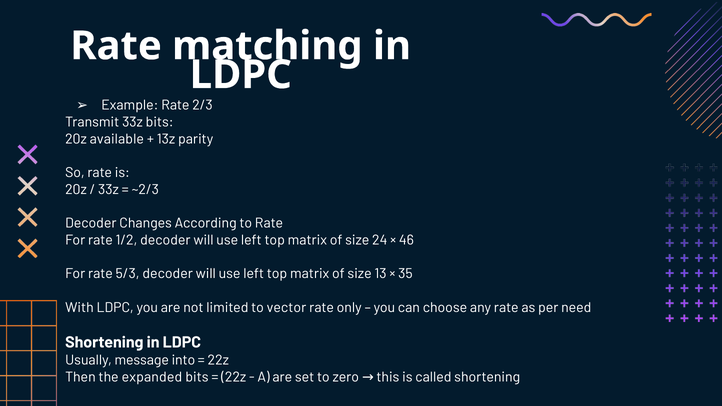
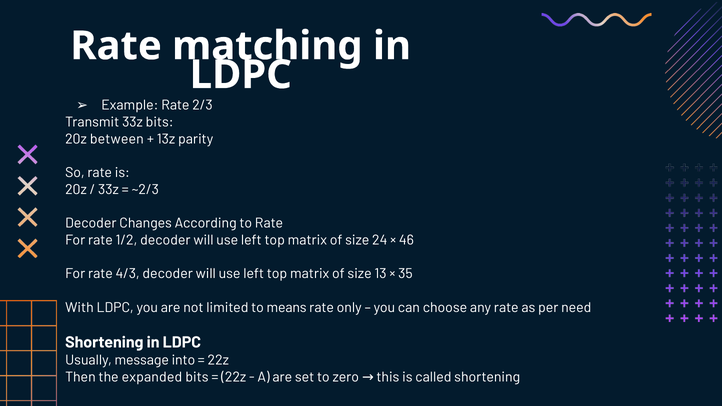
available: available -> between (117, 139)
5/3: 5/3 -> 4/3 (128, 274)
vector: vector -> means (287, 308)
